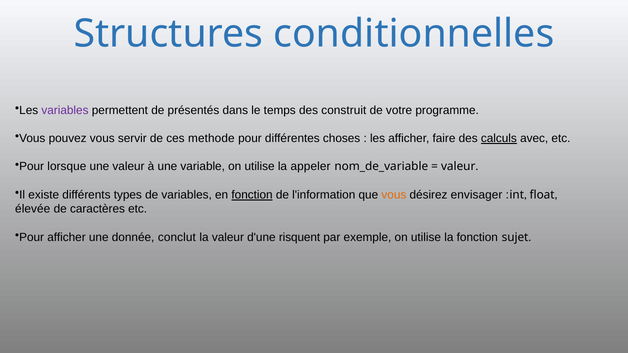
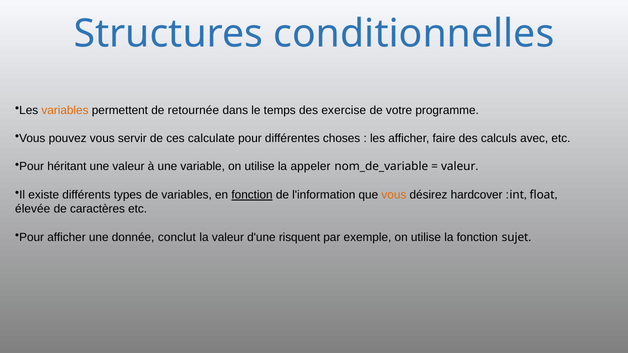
variables colour: purple -> orange (65, 110)
présentés: présentés -> retournée (193, 110)
construit: construit -> exercise (344, 110)
methode: methode -> calculate (211, 138)
calculs underline: present -> none (499, 138)
lorsque: lorsque -> héritant (67, 167)
envisager: envisager -> hardcover (477, 195)
